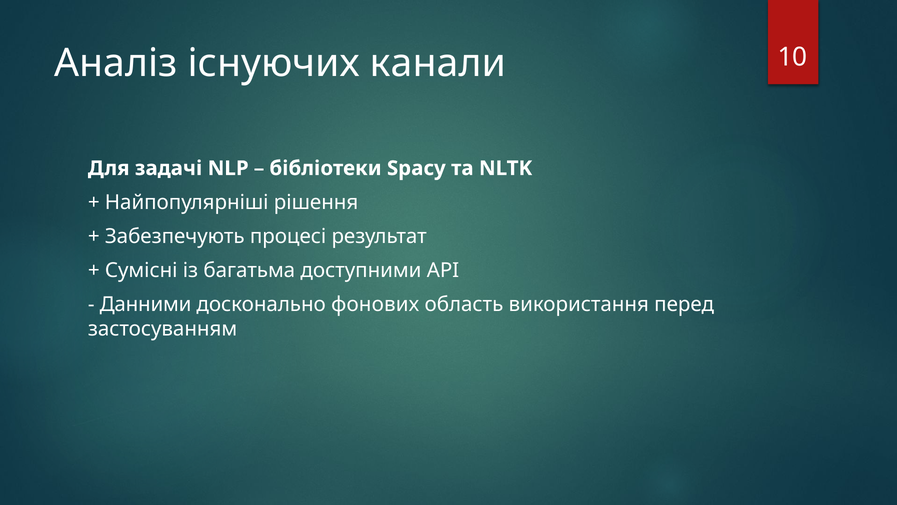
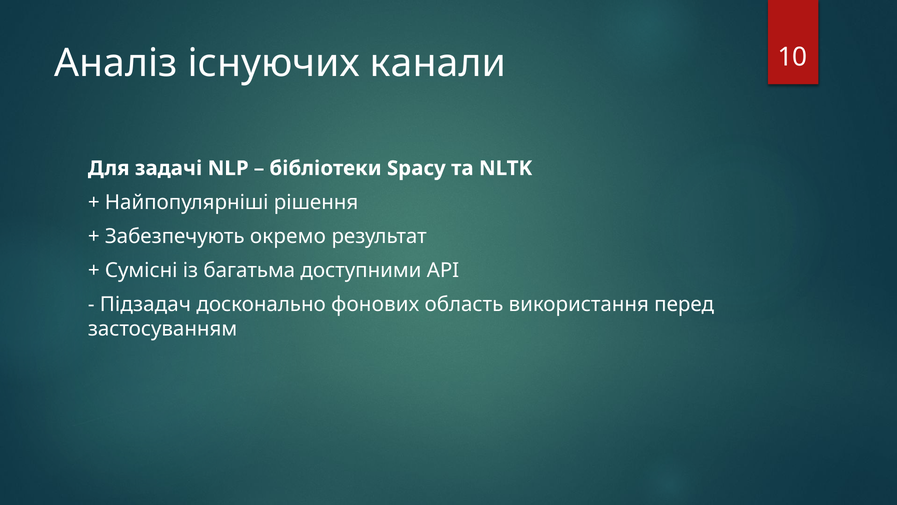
процесі: процесі -> окремо (288, 236)
Данними: Данними -> Підзадач (145, 304)
